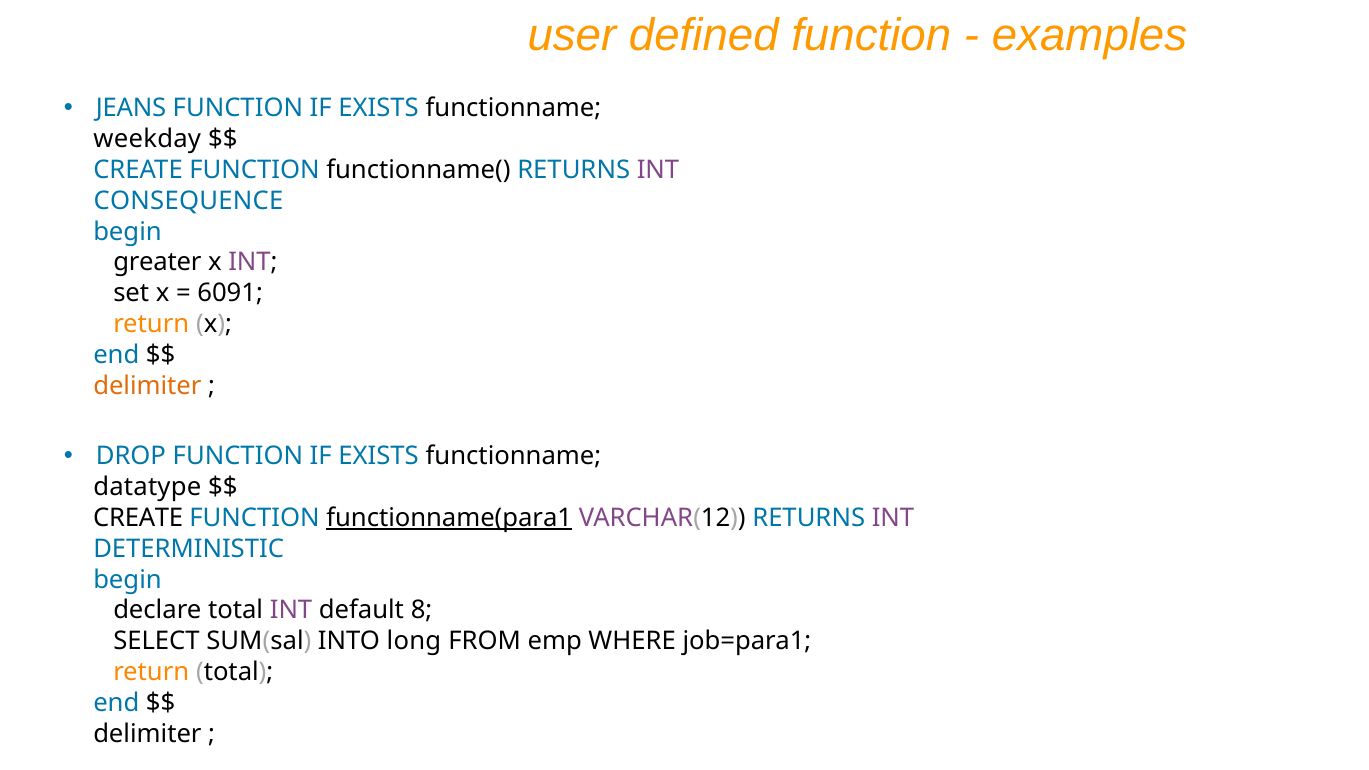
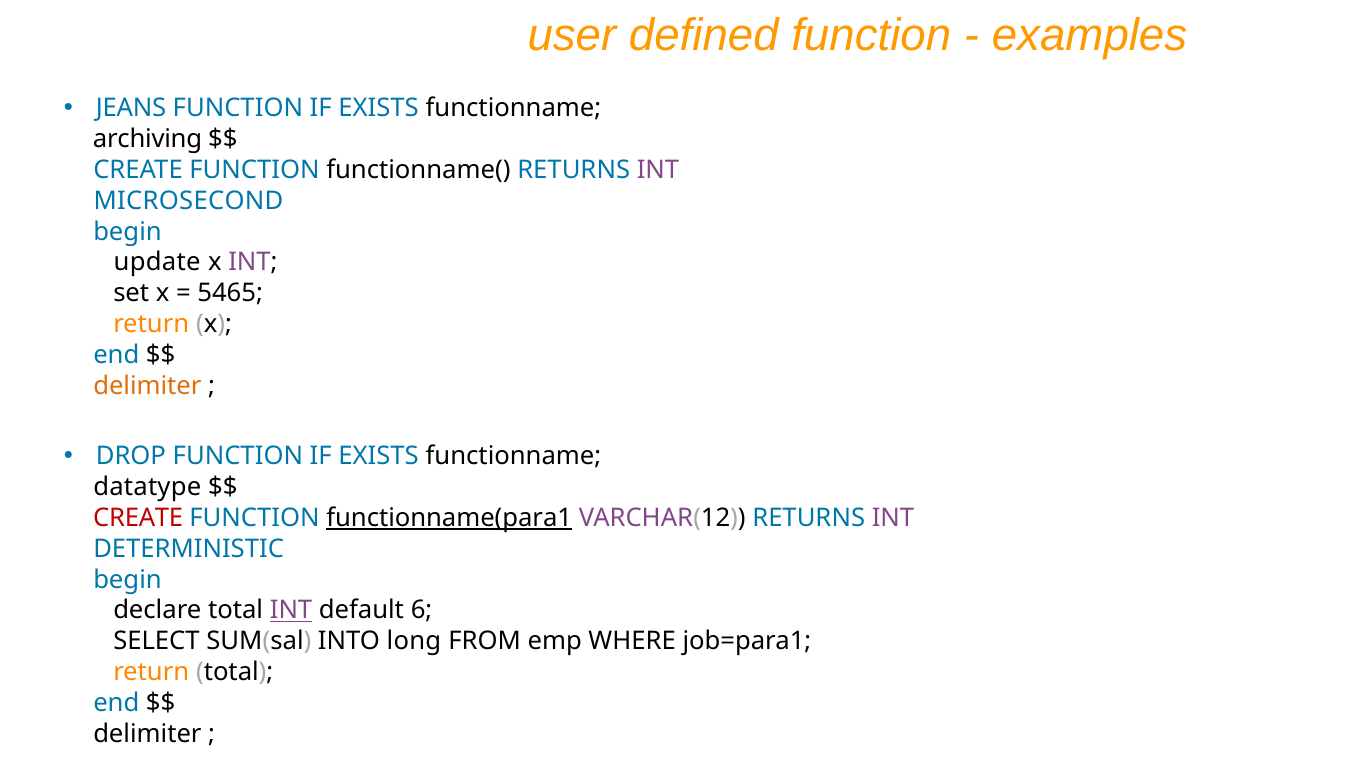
weekday: weekday -> archiving (148, 139)
CONSEQUENCE: CONSEQUENCE -> MICROSECOND (189, 201)
greater: greater -> update (157, 262)
6091: 6091 -> 5465 (230, 293)
CREATE colour: black -> red (138, 518)
INT underline: none -> present (291, 611)
8: 8 -> 6 (422, 611)
